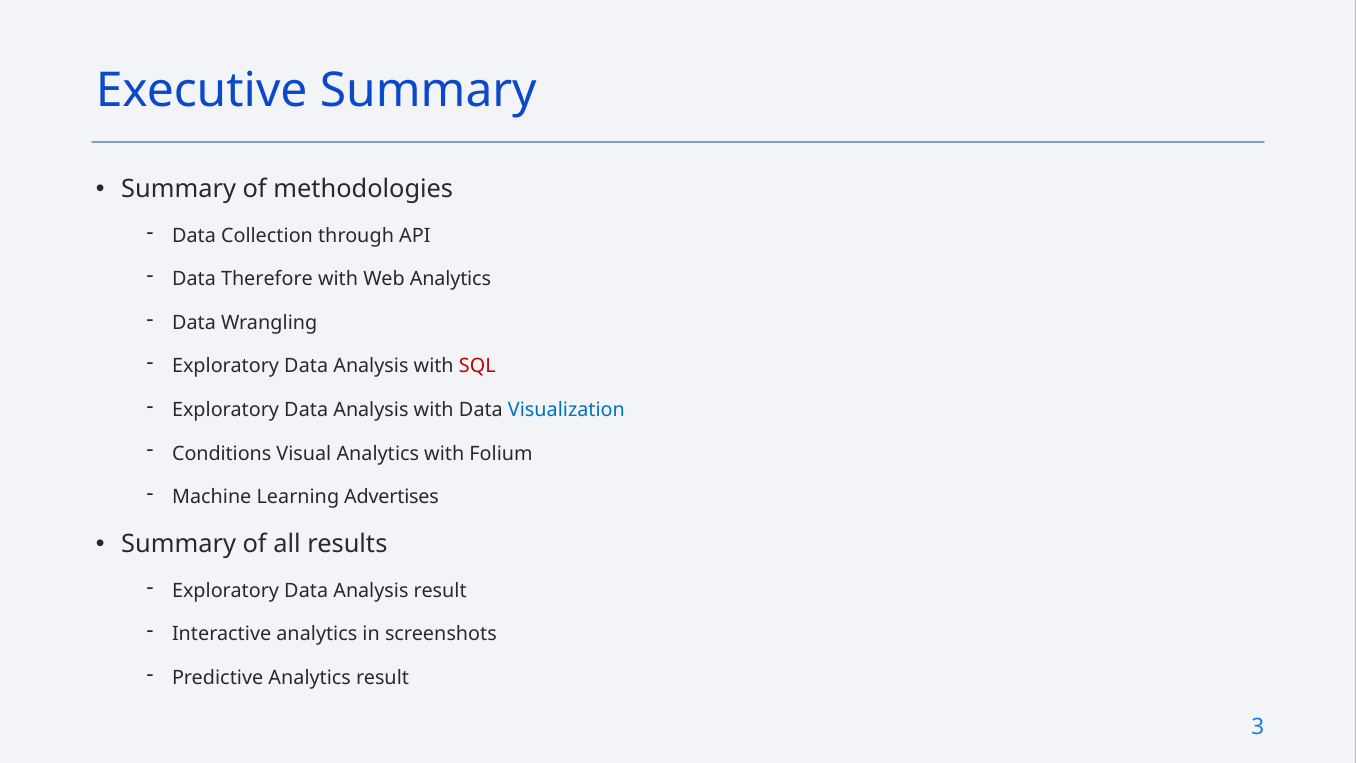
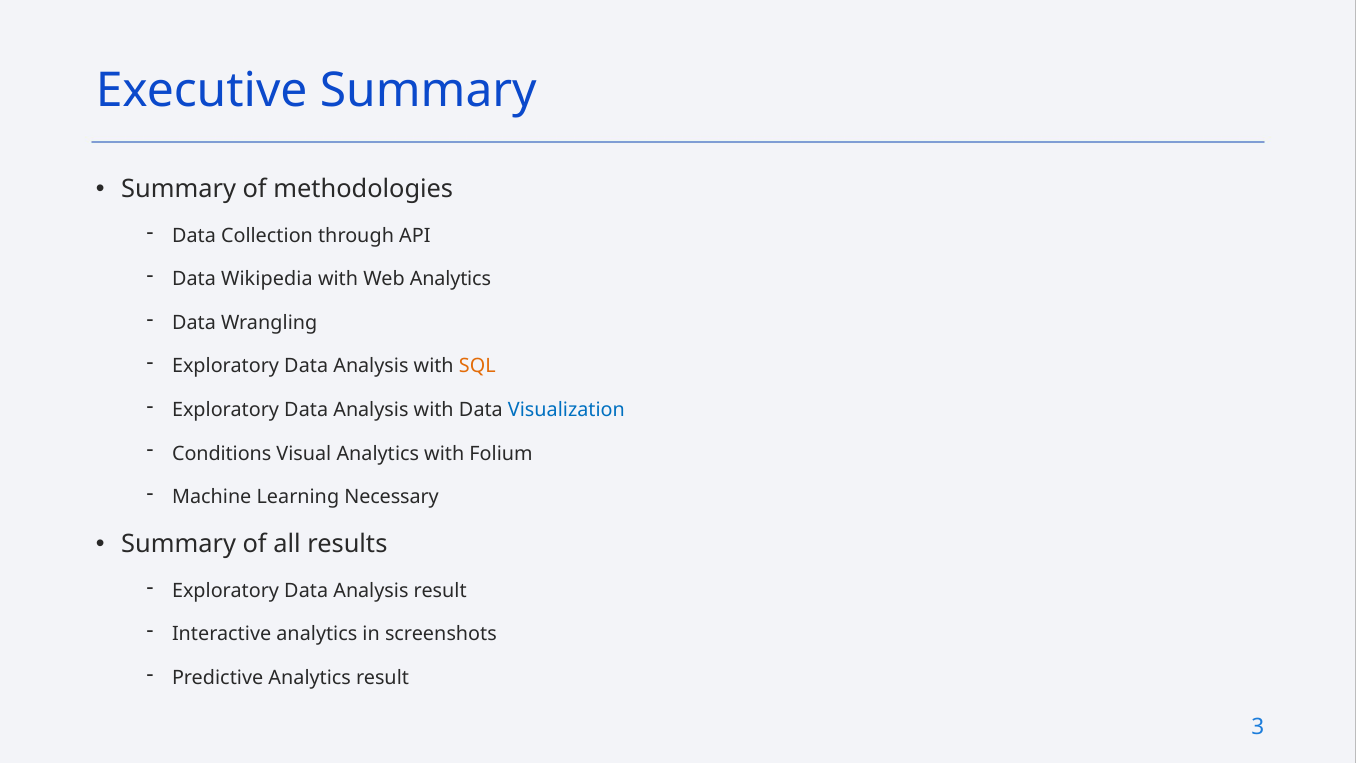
Therefore: Therefore -> Wikipedia (267, 279)
SQL colour: red -> orange (477, 366)
Advertises: Advertises -> Necessary (392, 497)
